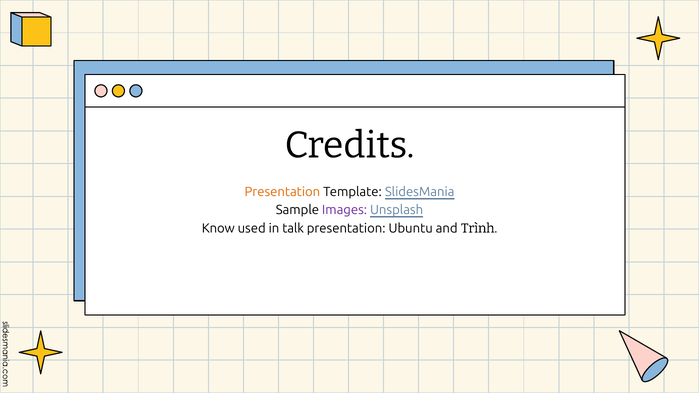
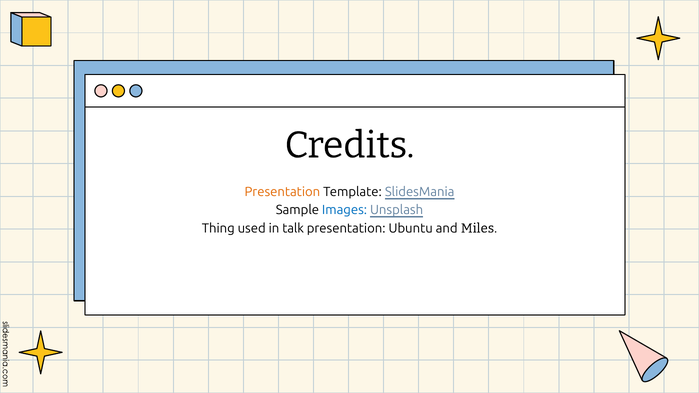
Images colour: purple -> blue (345, 210)
Know: Know -> Thing (218, 228)
Trình: Trình -> Miles (479, 228)
